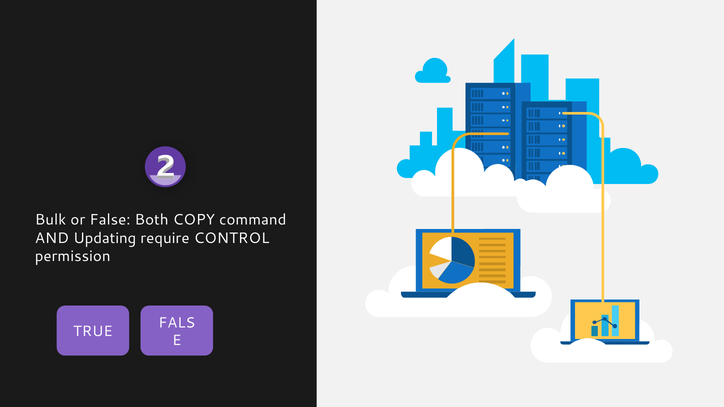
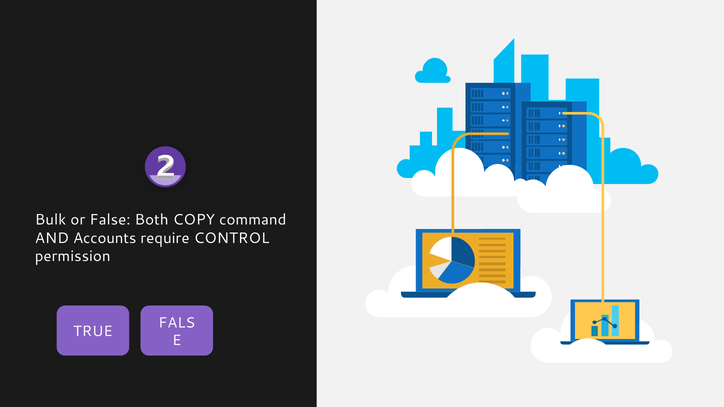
Updating: Updating -> Accounts (105, 238)
